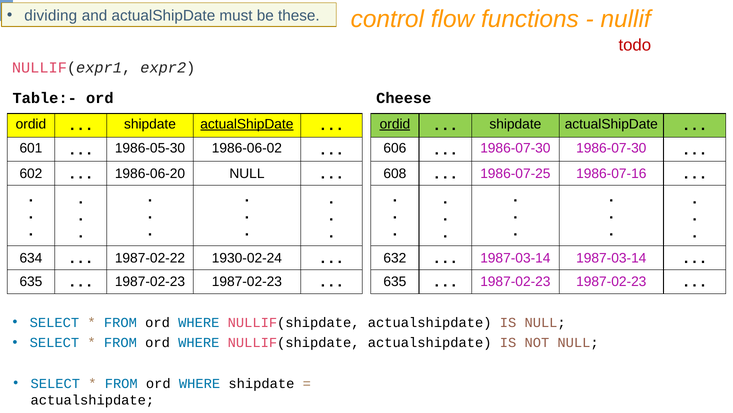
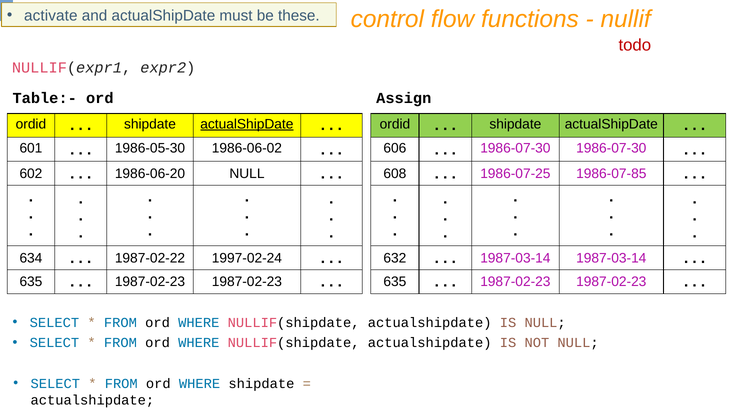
dividing: dividing -> activate (51, 16)
Cheese: Cheese -> Assign (404, 98)
ordid underline: present -> none (395, 124)
1986-07-16: 1986-07-16 -> 1986-07-85 (611, 173)
1930-02-24: 1930-02-24 -> 1997-02-24 (247, 258)
